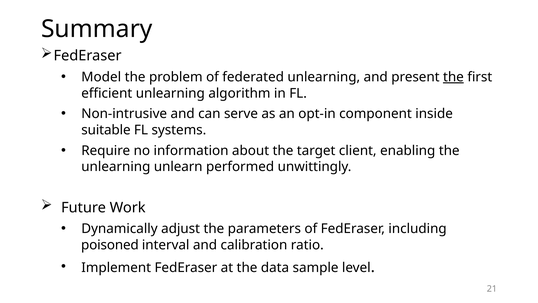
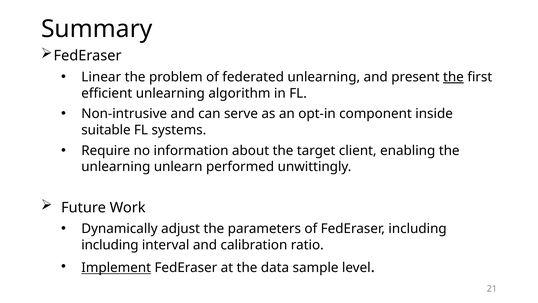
Model: Model -> Linear (101, 77)
poisoned: poisoned -> including (110, 245)
Implement underline: none -> present (116, 267)
